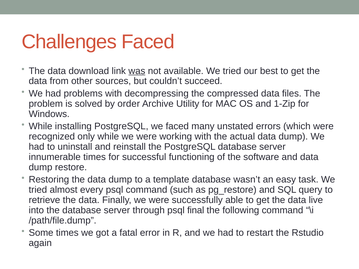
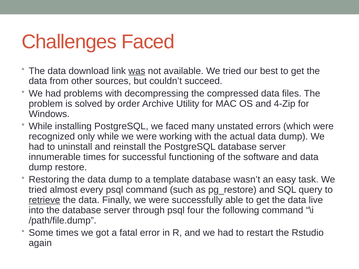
1-Zip: 1-Zip -> 4-Zip (285, 104)
retrieve underline: none -> present (44, 200)
final: final -> four (196, 210)
